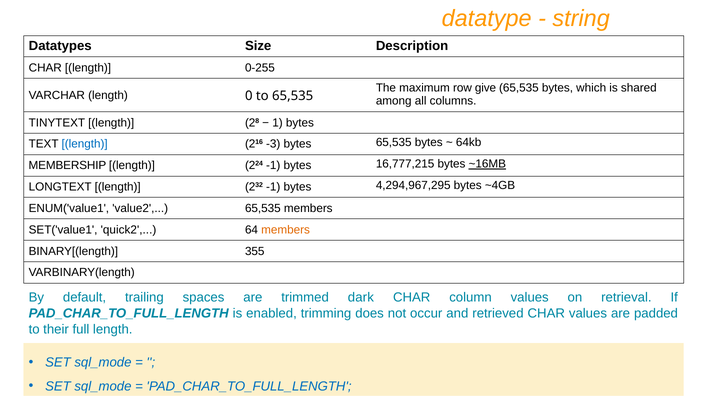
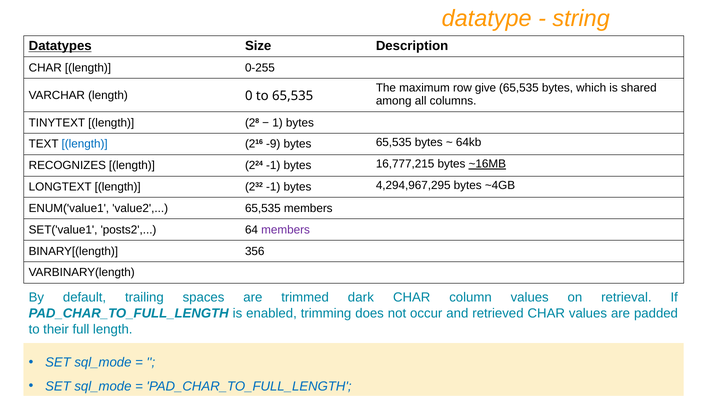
Datatypes underline: none -> present (60, 46)
-3: -3 -> -9 (273, 144)
MEMBERSHIP: MEMBERSHIP -> RECOGNIZES (67, 165)
quick2: quick2 -> posts2 (129, 229)
members colour: orange -> purple (286, 229)
355: 355 -> 356 (255, 251)
